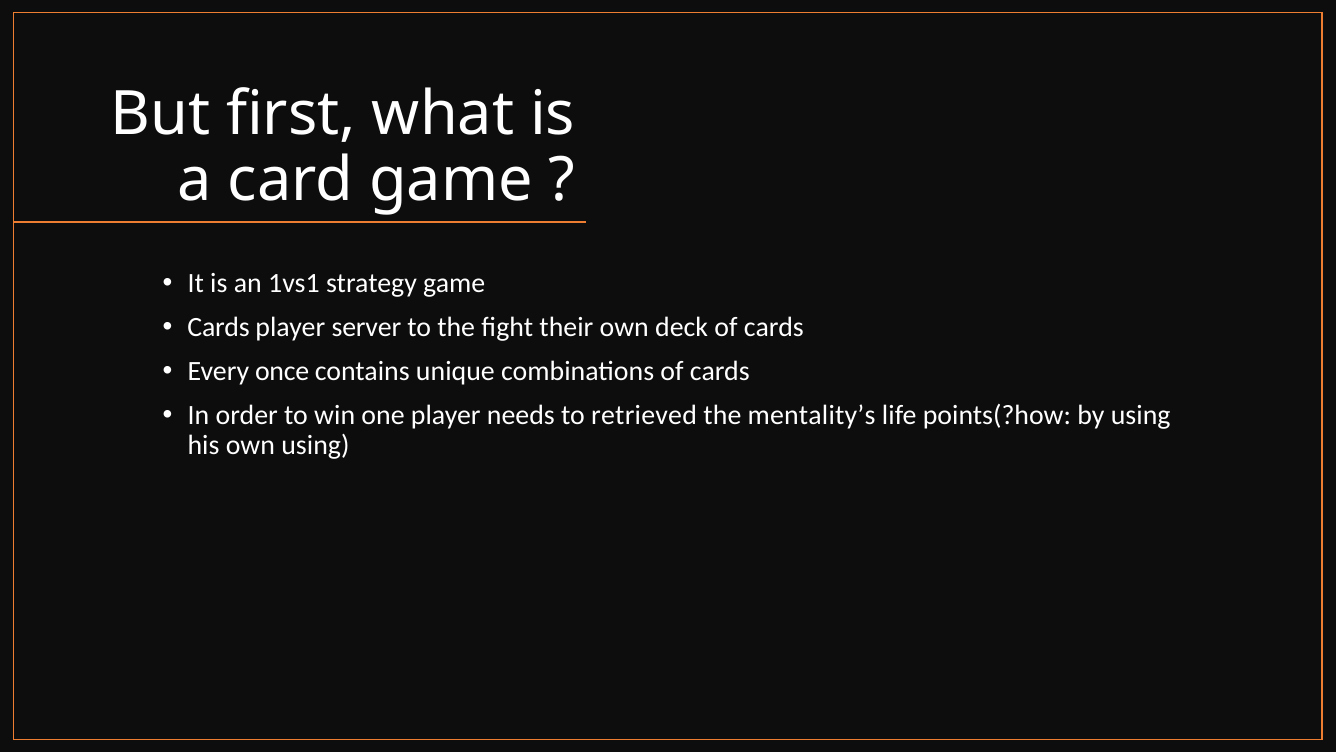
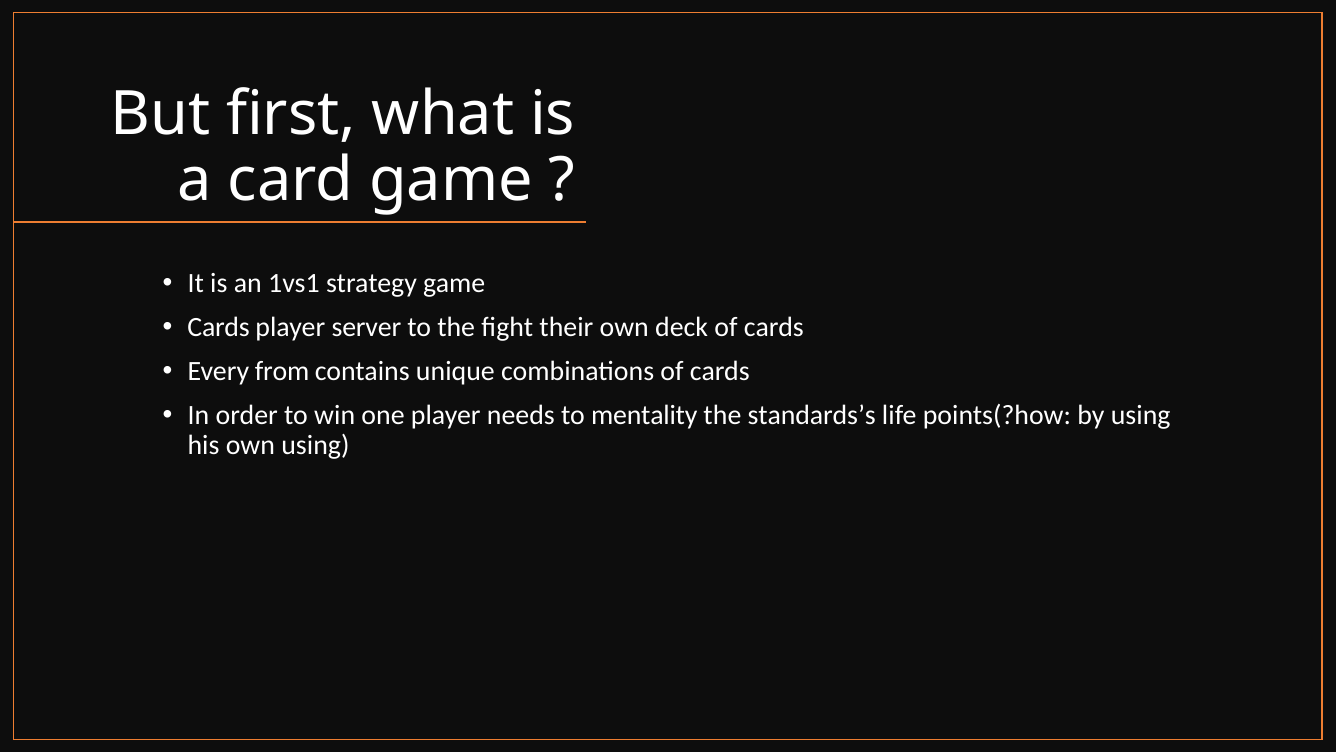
once: once -> from (282, 371)
retrieved: retrieved -> mentality (644, 415)
mentality’s: mentality’s -> standards’s (812, 415)
